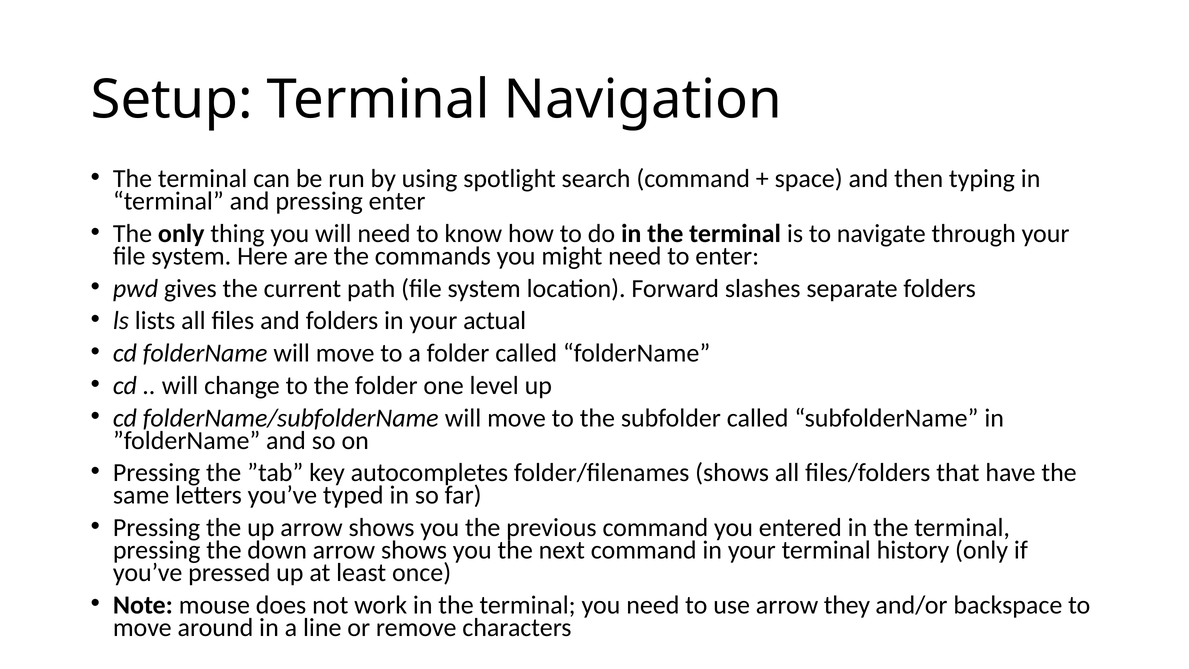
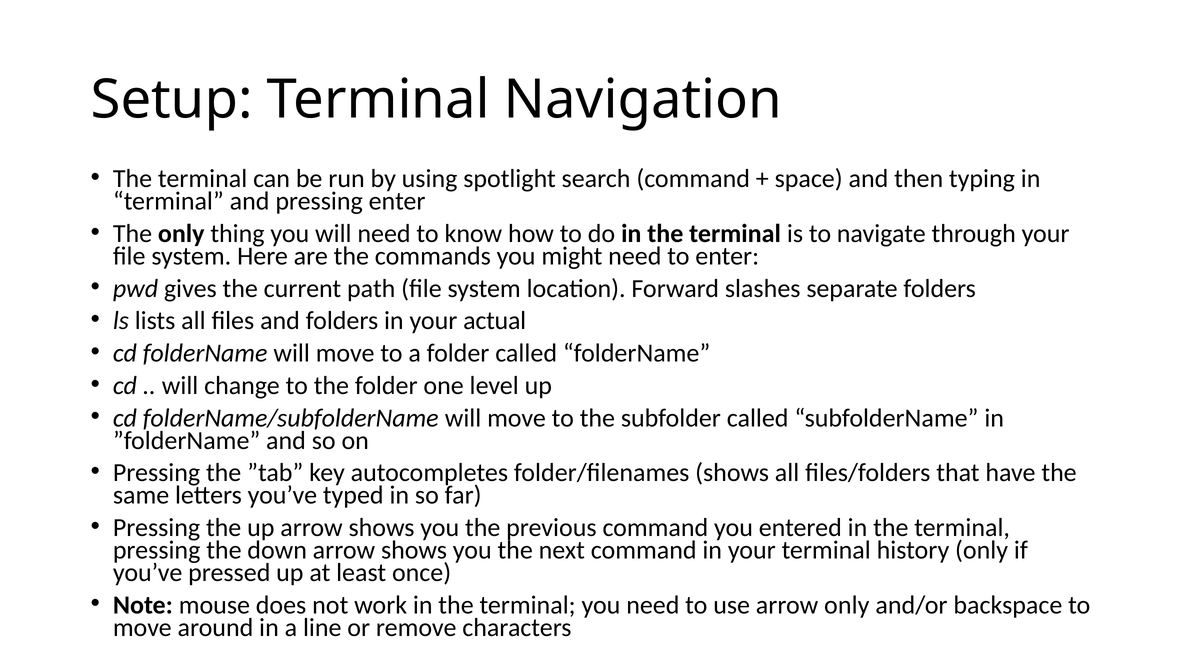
arrow they: they -> only (847, 605)
